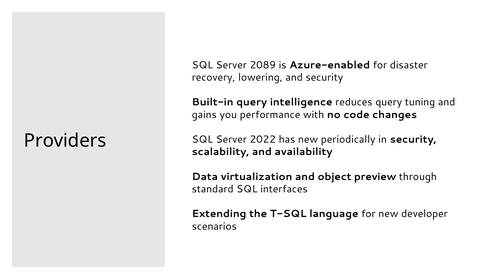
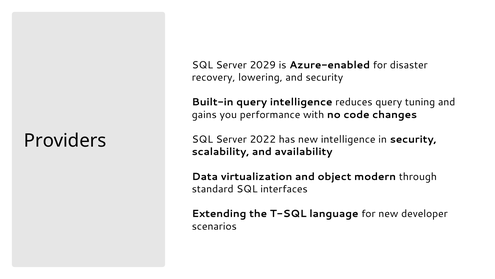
2089: 2089 -> 2029 (263, 65)
new periodically: periodically -> intelligence (348, 139)
preview: preview -> modern (375, 176)
